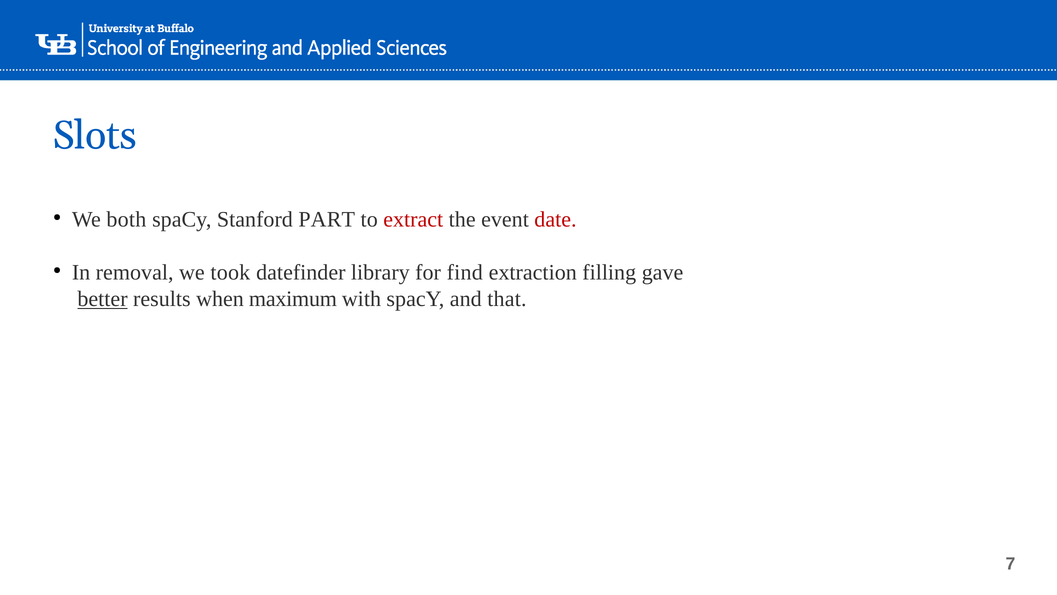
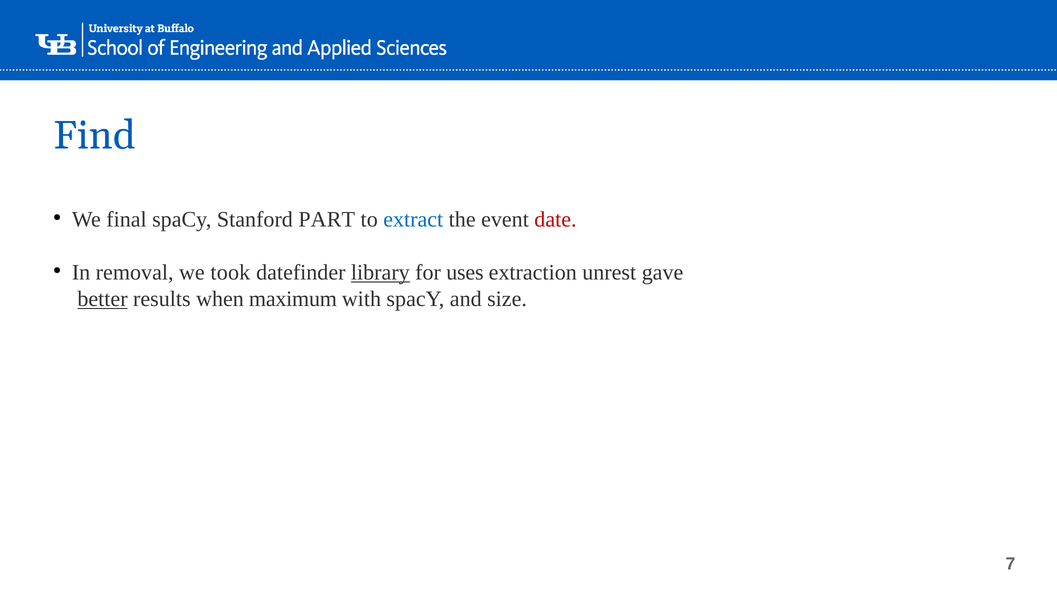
Slots: Slots -> Find (94, 136)
both: both -> final (126, 220)
extract colour: red -> blue (413, 220)
library underline: none -> present (380, 272)
find: find -> uses (465, 272)
filling: filling -> unrest (609, 272)
that: that -> size (507, 299)
